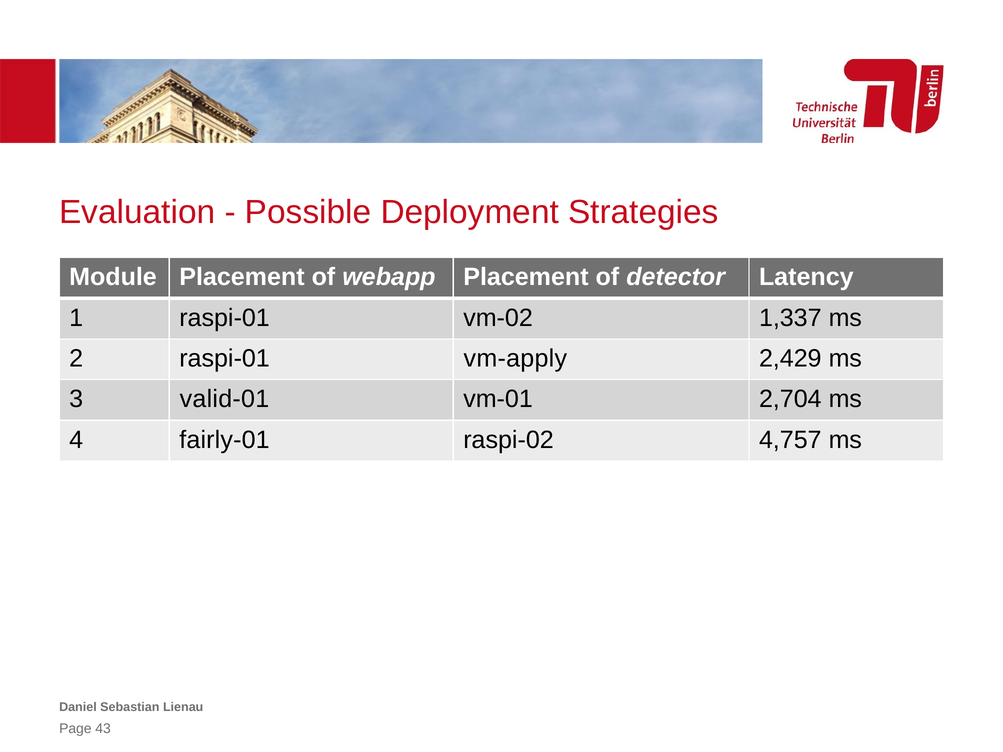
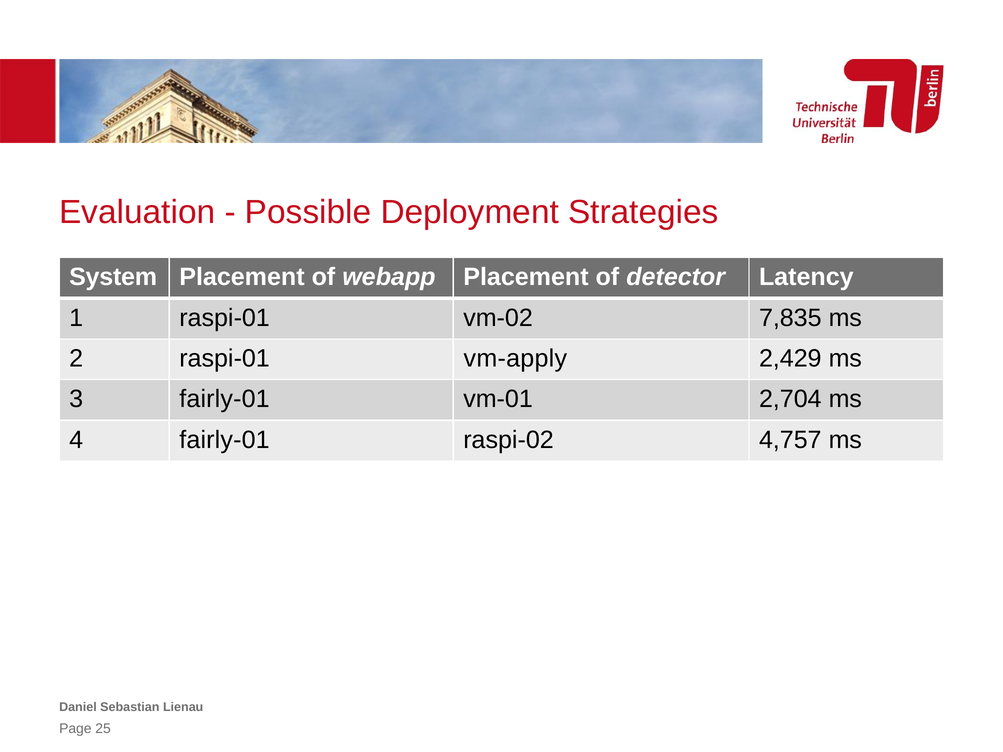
Module: Module -> System (113, 277)
1,337: 1,337 -> 7,835 (790, 318)
3 valid-01: valid-01 -> fairly-01 (225, 399)
43: 43 -> 25 (103, 729)
